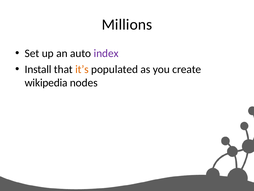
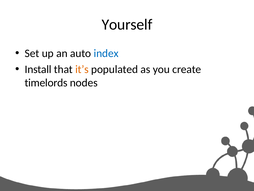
Millions: Millions -> Yourself (127, 25)
index colour: purple -> blue (106, 53)
wikipedia: wikipedia -> timelords (46, 83)
